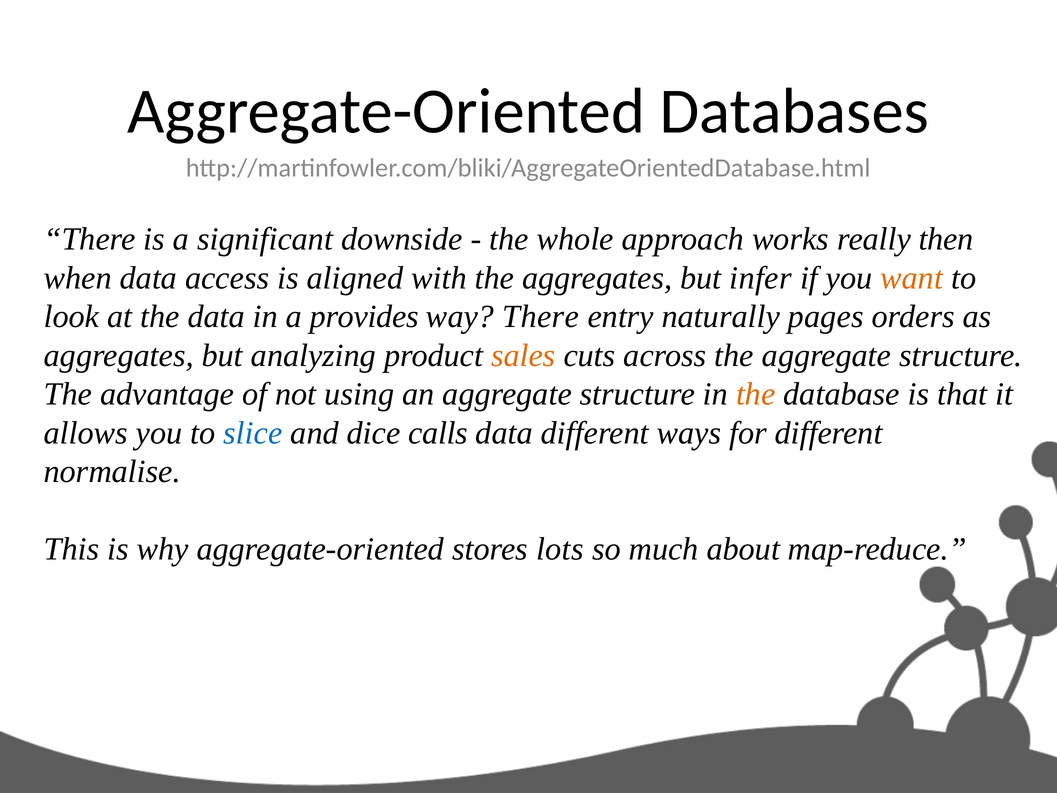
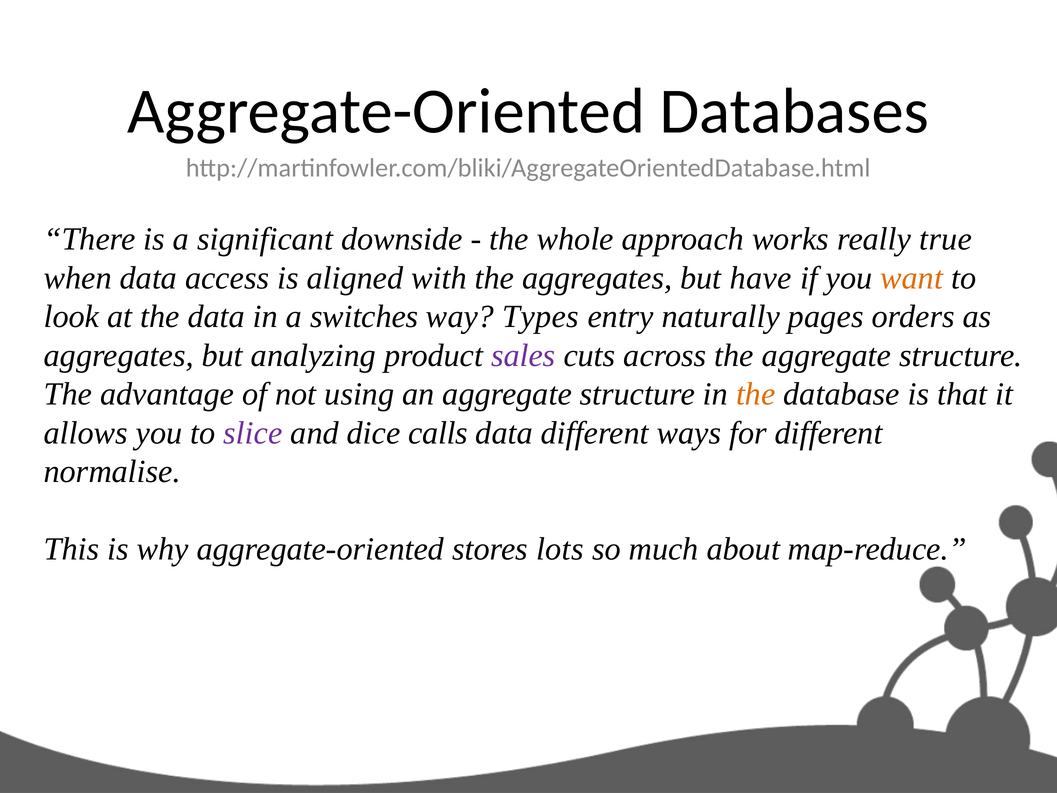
then: then -> true (946, 239)
infer: infer -> have (761, 278)
provides: provides -> switches (364, 317)
way There: There -> Types (541, 317)
sales colour: orange -> purple (523, 355)
slice colour: blue -> purple (253, 433)
